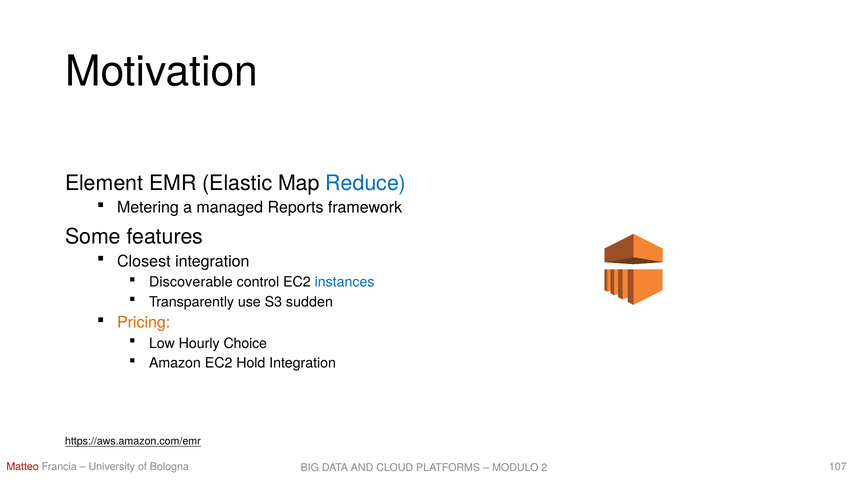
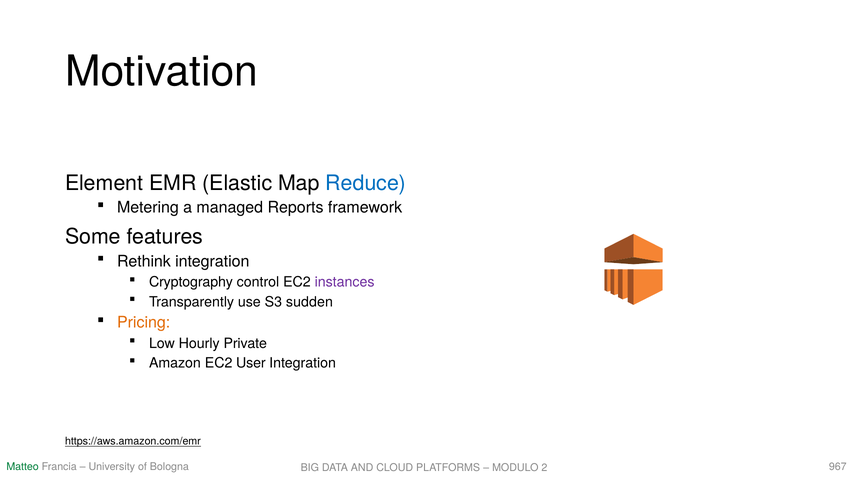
Closest: Closest -> Rethink (144, 261)
Discoverable: Discoverable -> Cryptography (191, 282)
instances colour: blue -> purple (345, 282)
Choice: Choice -> Private (245, 343)
Hold: Hold -> User (251, 363)
Matteo colour: red -> green (23, 467)
107: 107 -> 967 (838, 467)
